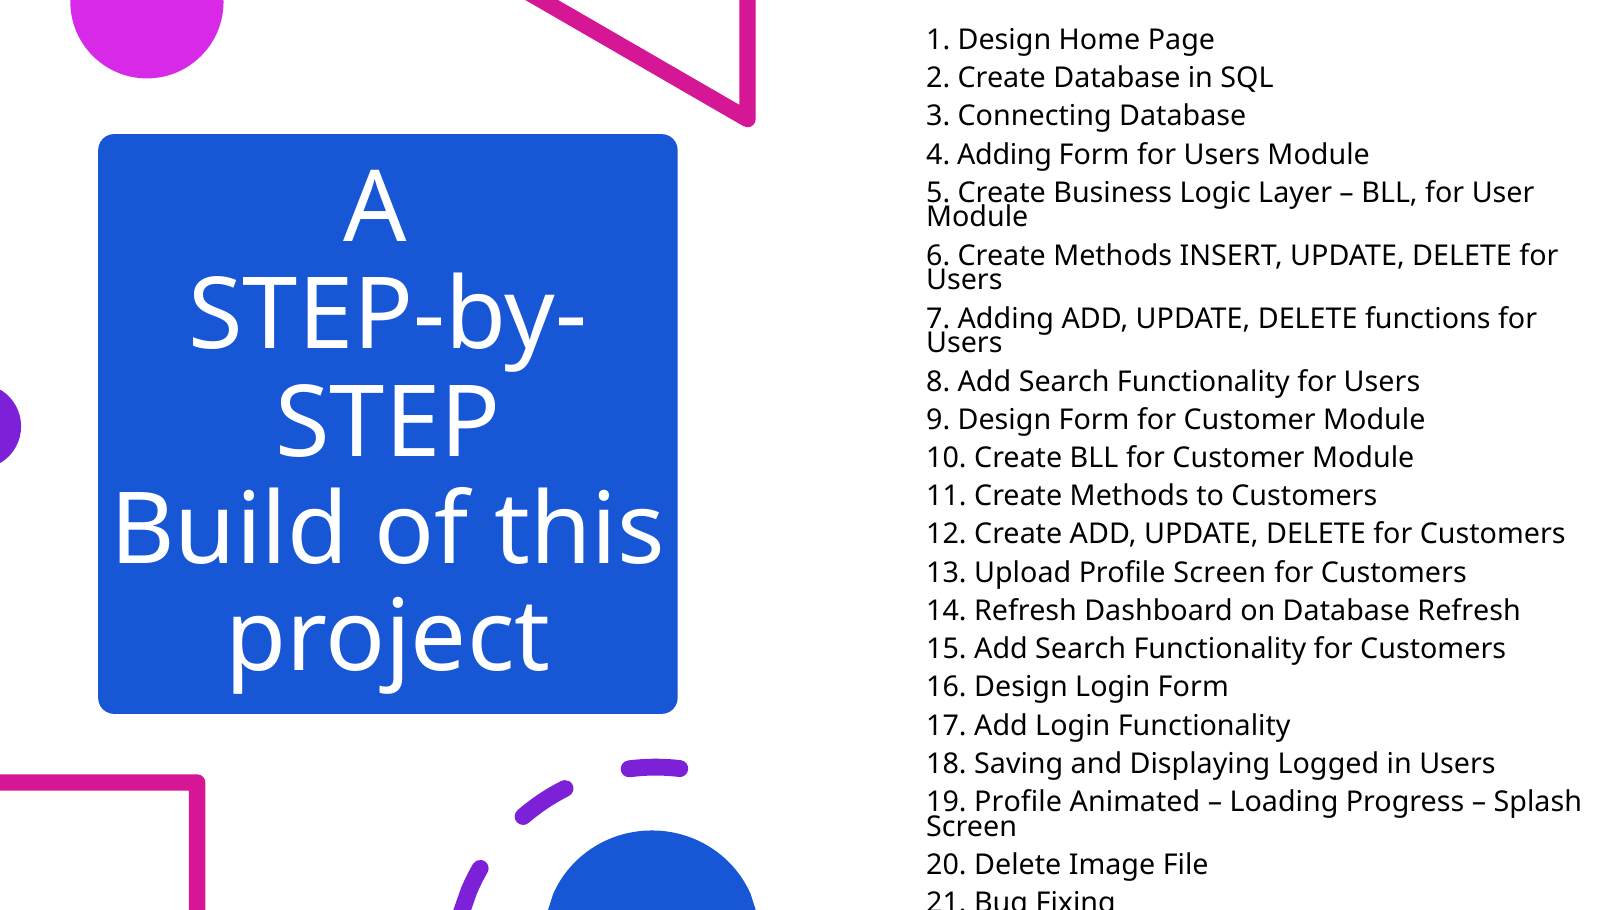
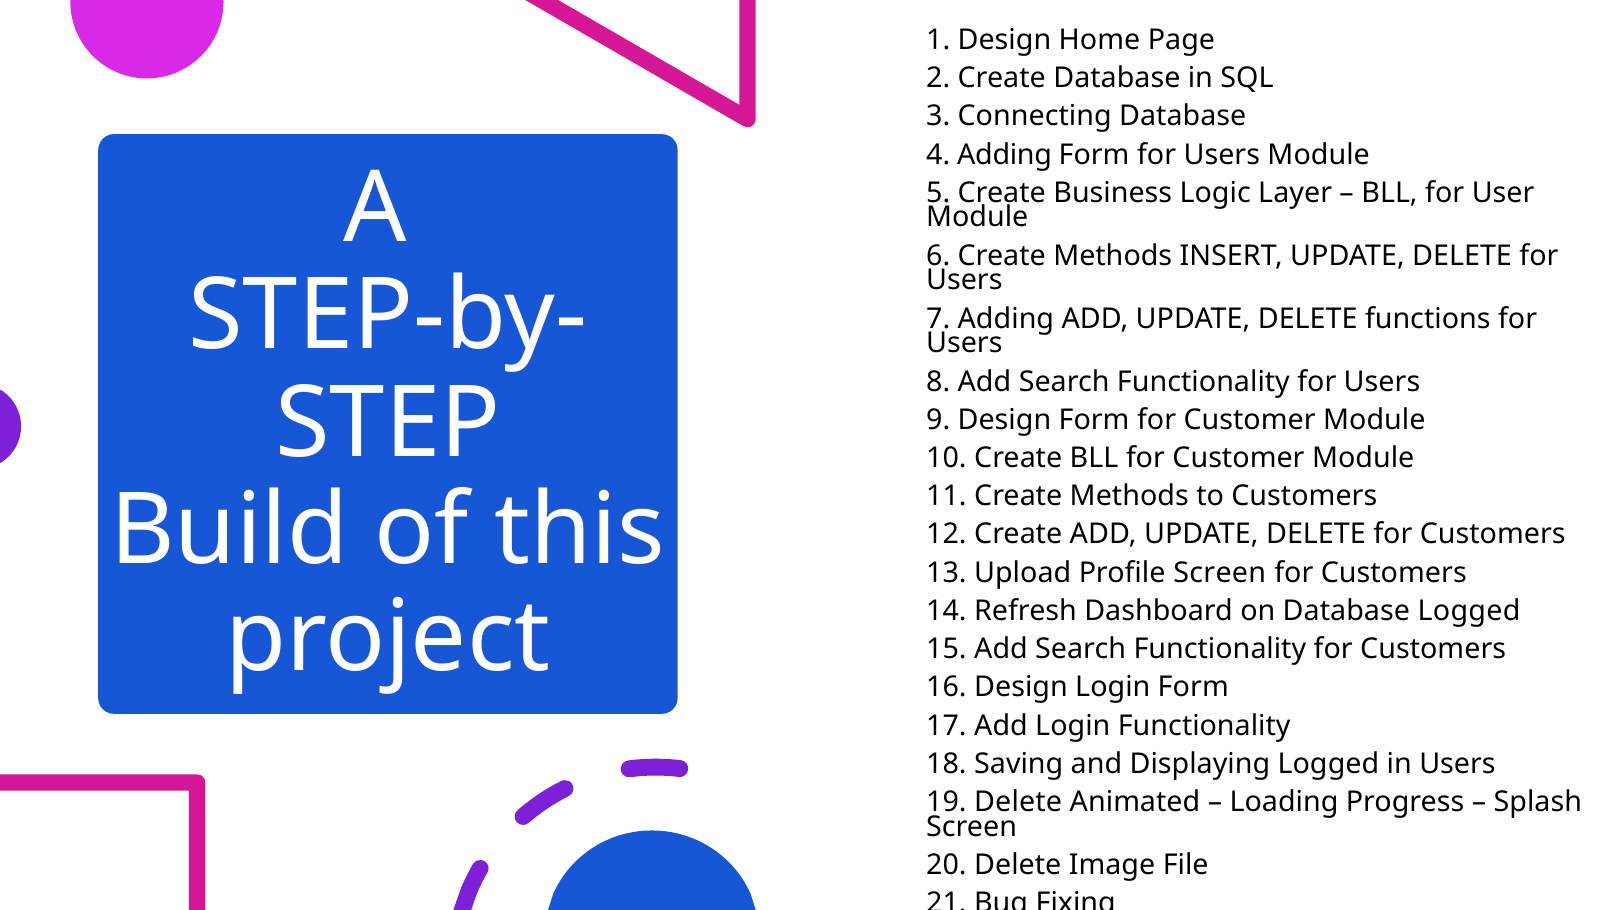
Database Refresh: Refresh -> Logged (1469, 611)
19 Profile: Profile -> Delete (1018, 802)
